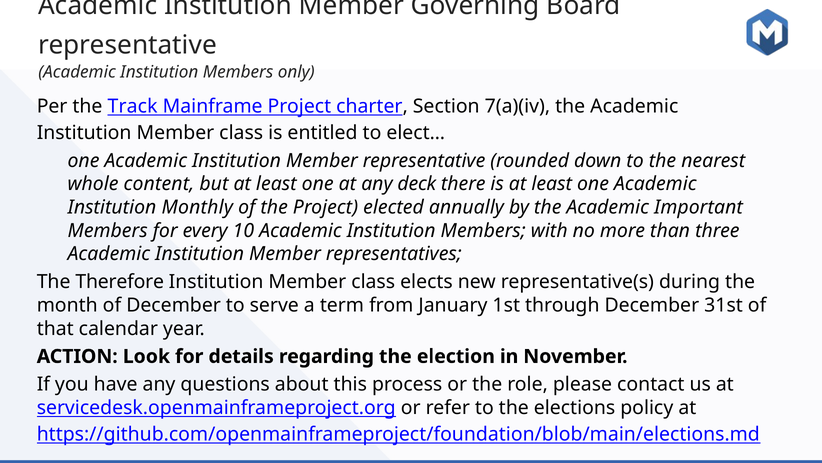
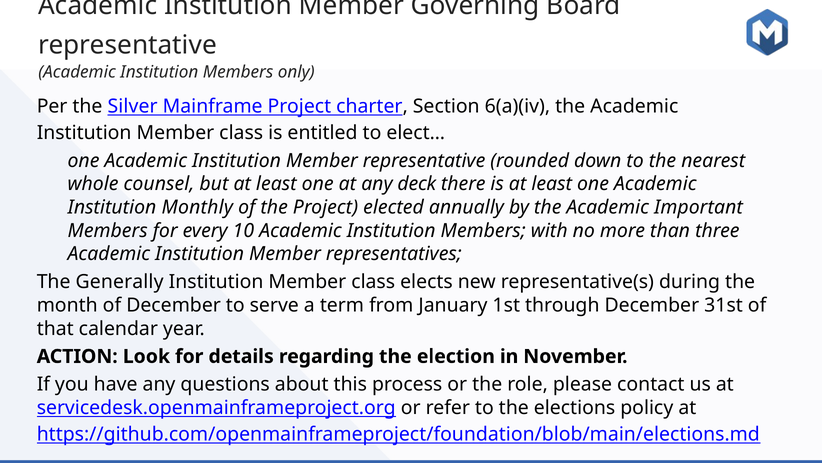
Track: Track -> Silver (133, 106)
7(a)(iv: 7(a)(iv -> 6(a)(iv (517, 106)
content: content -> counsel (159, 184)
Therefore: Therefore -> Generally (120, 282)
